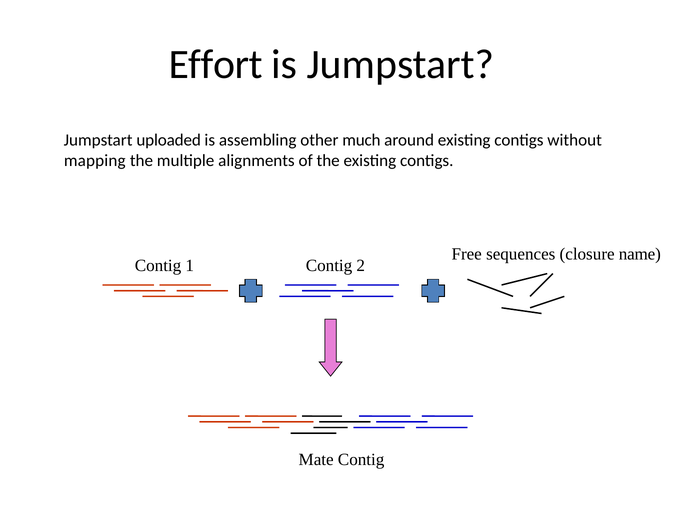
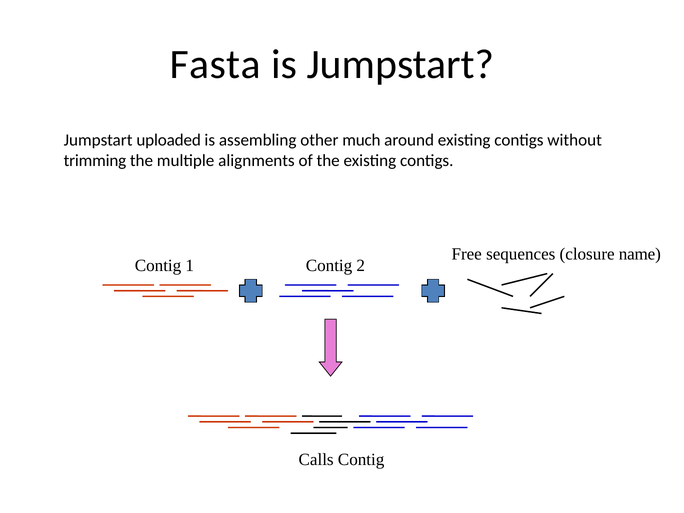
Effort: Effort -> Fasta (215, 65)
mapping: mapping -> trimming (95, 161)
Mate: Mate -> Calls (316, 459)
